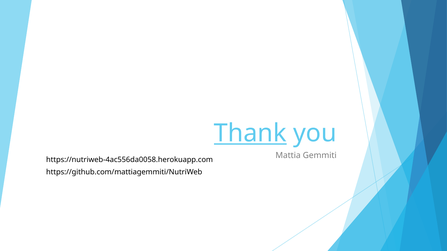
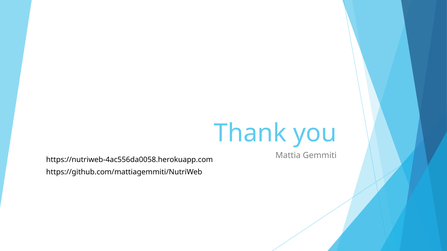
Thank underline: present -> none (250, 133)
